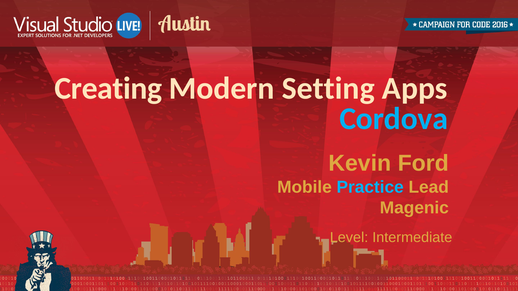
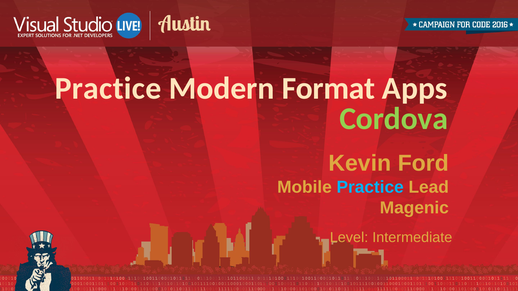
Creating: Creating -> Practice (108, 89)
Setting: Setting -> Format (328, 89)
Cordova colour: light blue -> light green (394, 119)
